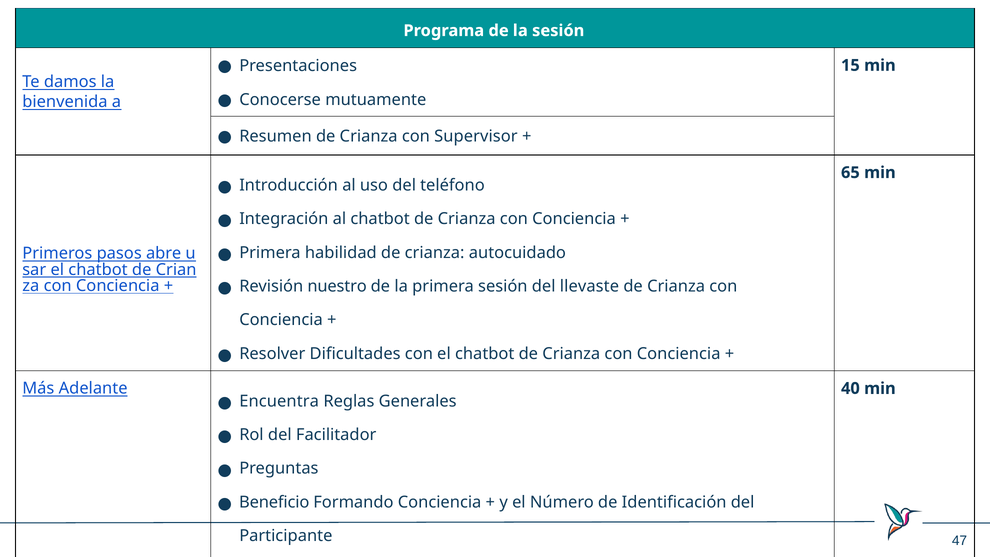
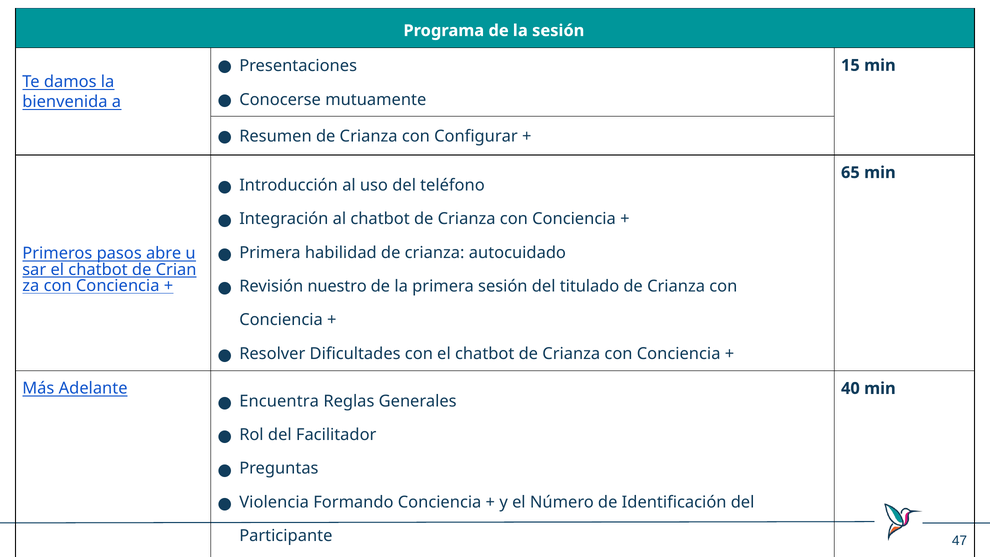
Supervisor: Supervisor -> Configurar (476, 136)
llevaste: llevaste -> titulado (590, 286)
Beneficio: Beneficio -> Violencia (274, 502)
